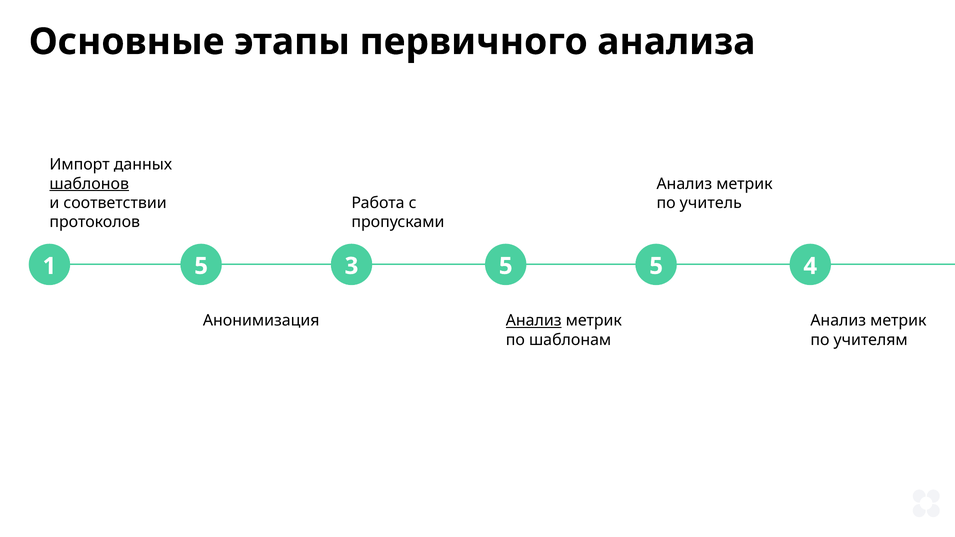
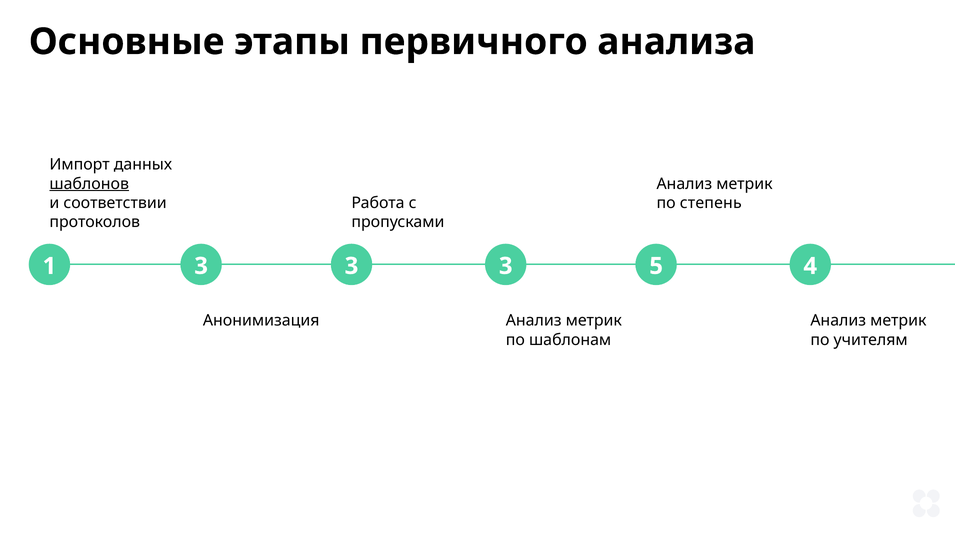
учитель: учитель -> степень (711, 203)
1 5: 5 -> 3 (201, 266)
5: 5 -> 3 (506, 266)
Анализ underline: present -> none (534, 321)
